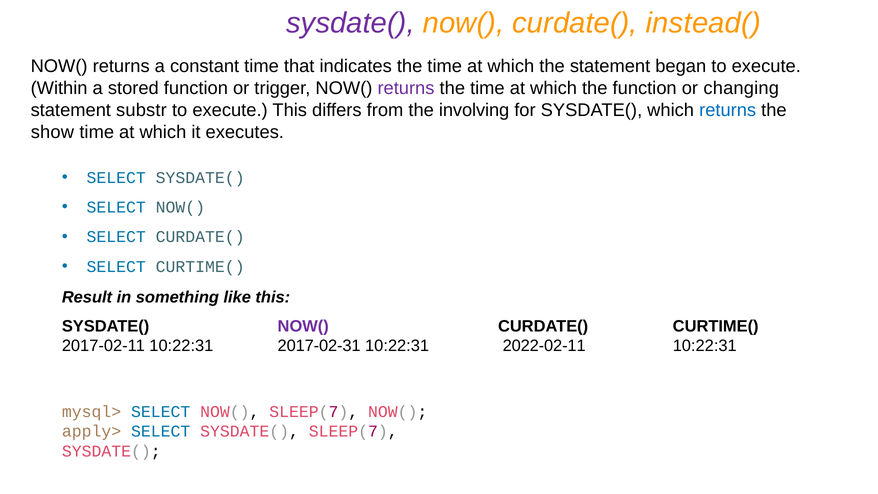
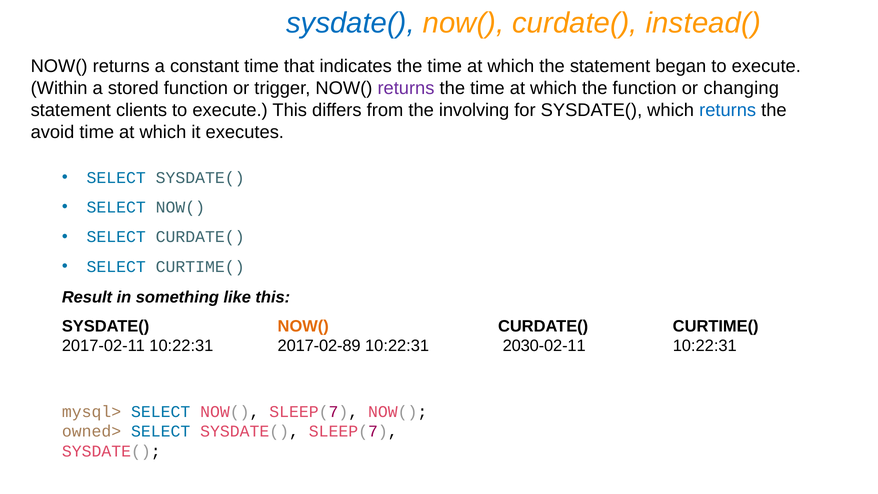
sysdate( colour: purple -> blue (351, 23)
substr: substr -> clients (142, 110)
show: show -> avoid (52, 132)
NOW( colour: purple -> orange (303, 326)
2017-02-31: 2017-02-31 -> 2017-02-89 (319, 346)
2022-02-11: 2022-02-11 -> 2030-02-11 (544, 346)
apply>: apply> -> owned> (92, 431)
